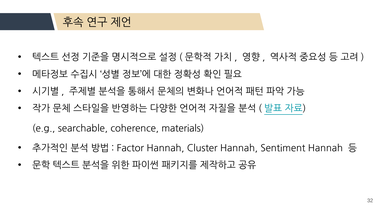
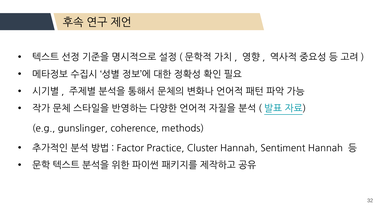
searchable: searchable -> gunslinger (83, 128)
materials: materials -> methods (183, 128)
Factor Hannah: Hannah -> Practice (165, 148)
